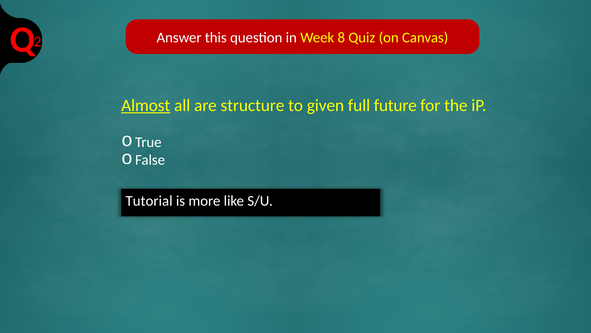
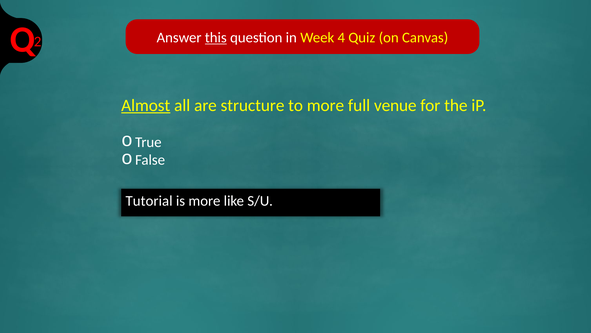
this underline: none -> present (216, 38)
8: 8 -> 4 (341, 38)
to given: given -> more (325, 105)
future: future -> venue (395, 105)
